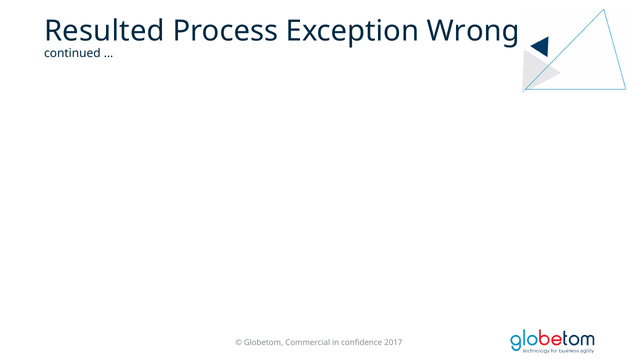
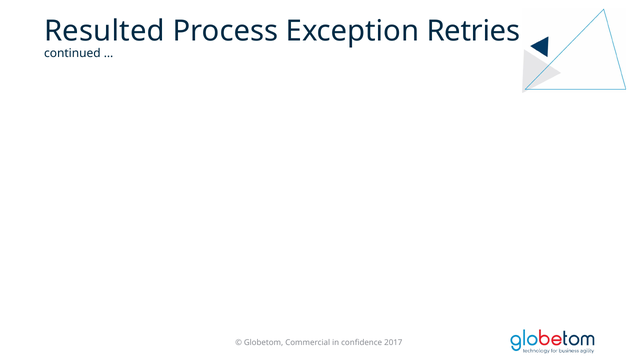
Wrong: Wrong -> Retries (473, 31)
